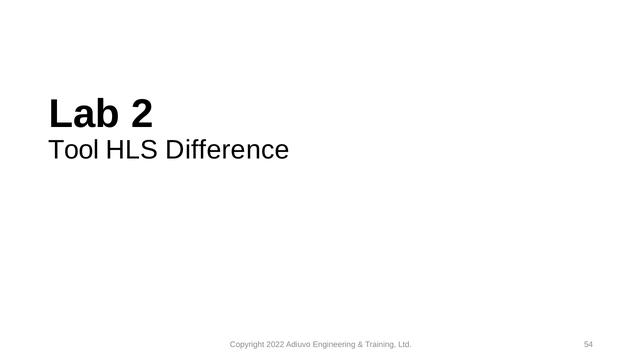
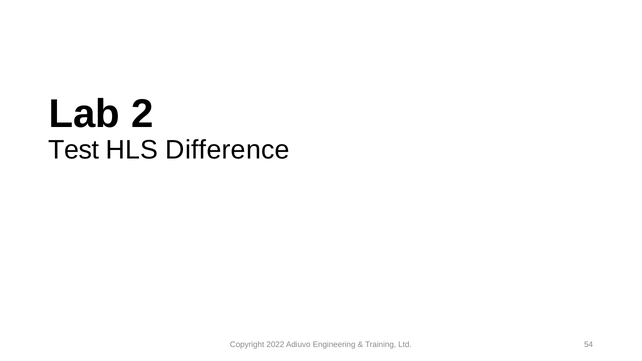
Tool: Tool -> Test (74, 150)
